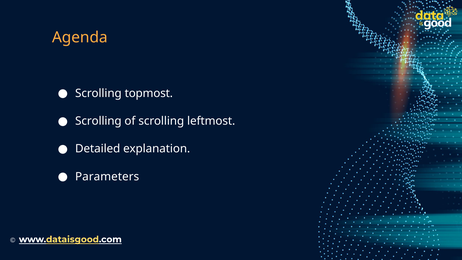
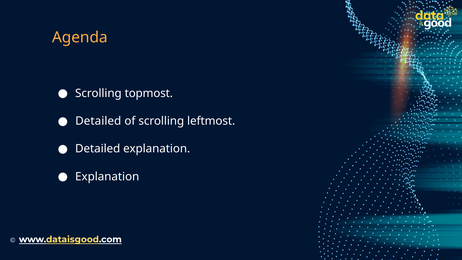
Scrolling: Scrolling -> Detailed (98, 121)
Parameters: Parameters -> Explanation (107, 176)
